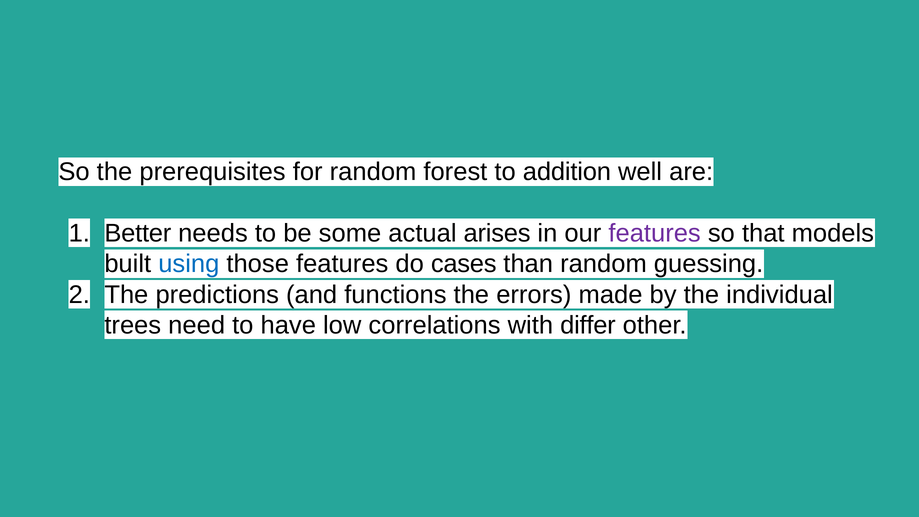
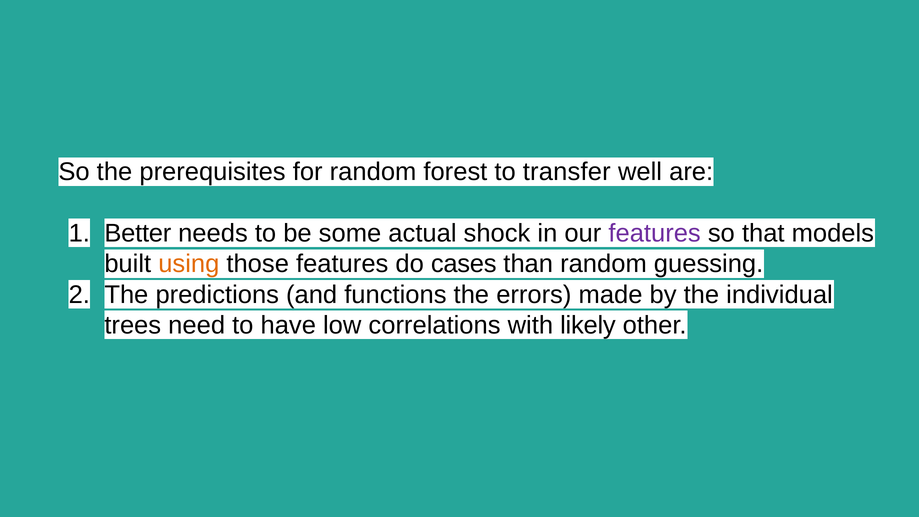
addition: addition -> transfer (567, 172)
arises: arises -> shock (497, 233)
using colour: blue -> orange (189, 264)
differ: differ -> likely (588, 325)
